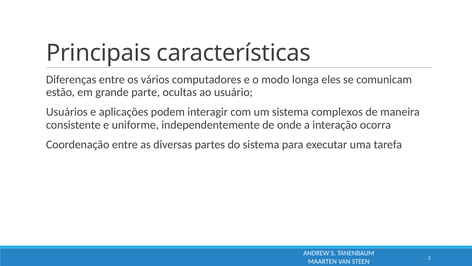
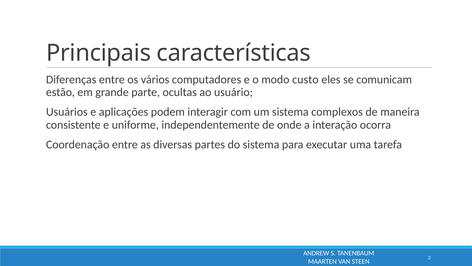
longa: longa -> custo (305, 80)
